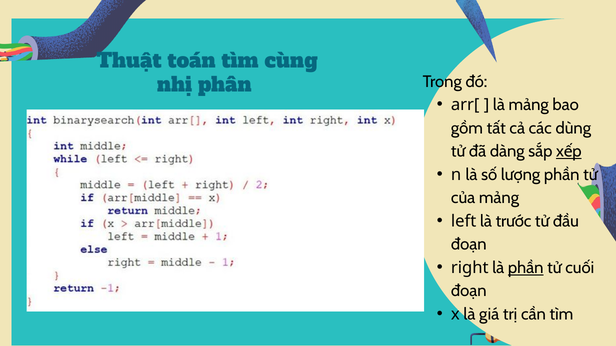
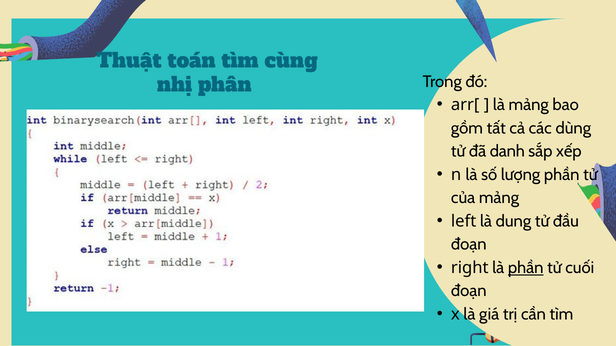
dàng: dàng -> danh (507, 152)
xếp underline: present -> none (569, 152)
trước: trước -> dung (513, 222)
